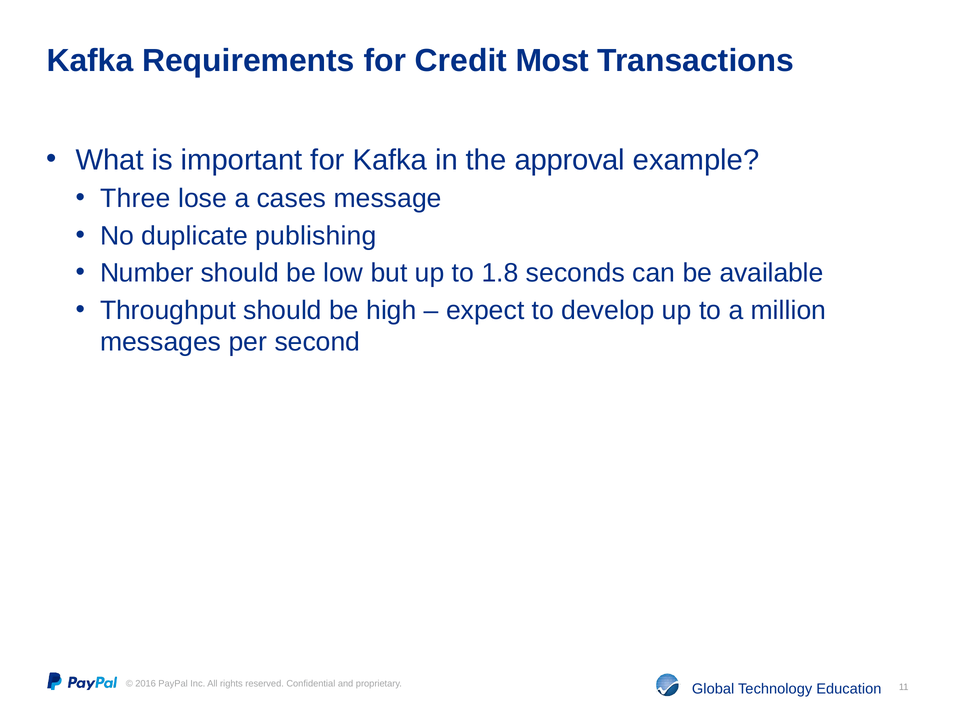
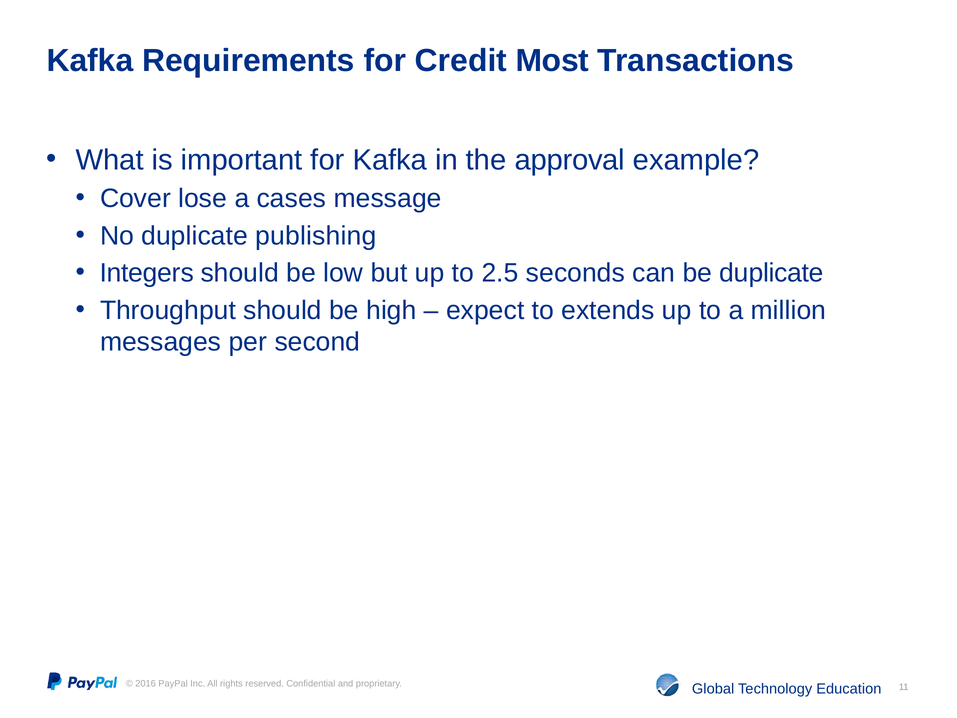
Three: Three -> Cover (135, 198)
Number: Number -> Integers (147, 273)
1.8: 1.8 -> 2.5 (500, 273)
be available: available -> duplicate (772, 273)
develop: develop -> extends (608, 310)
